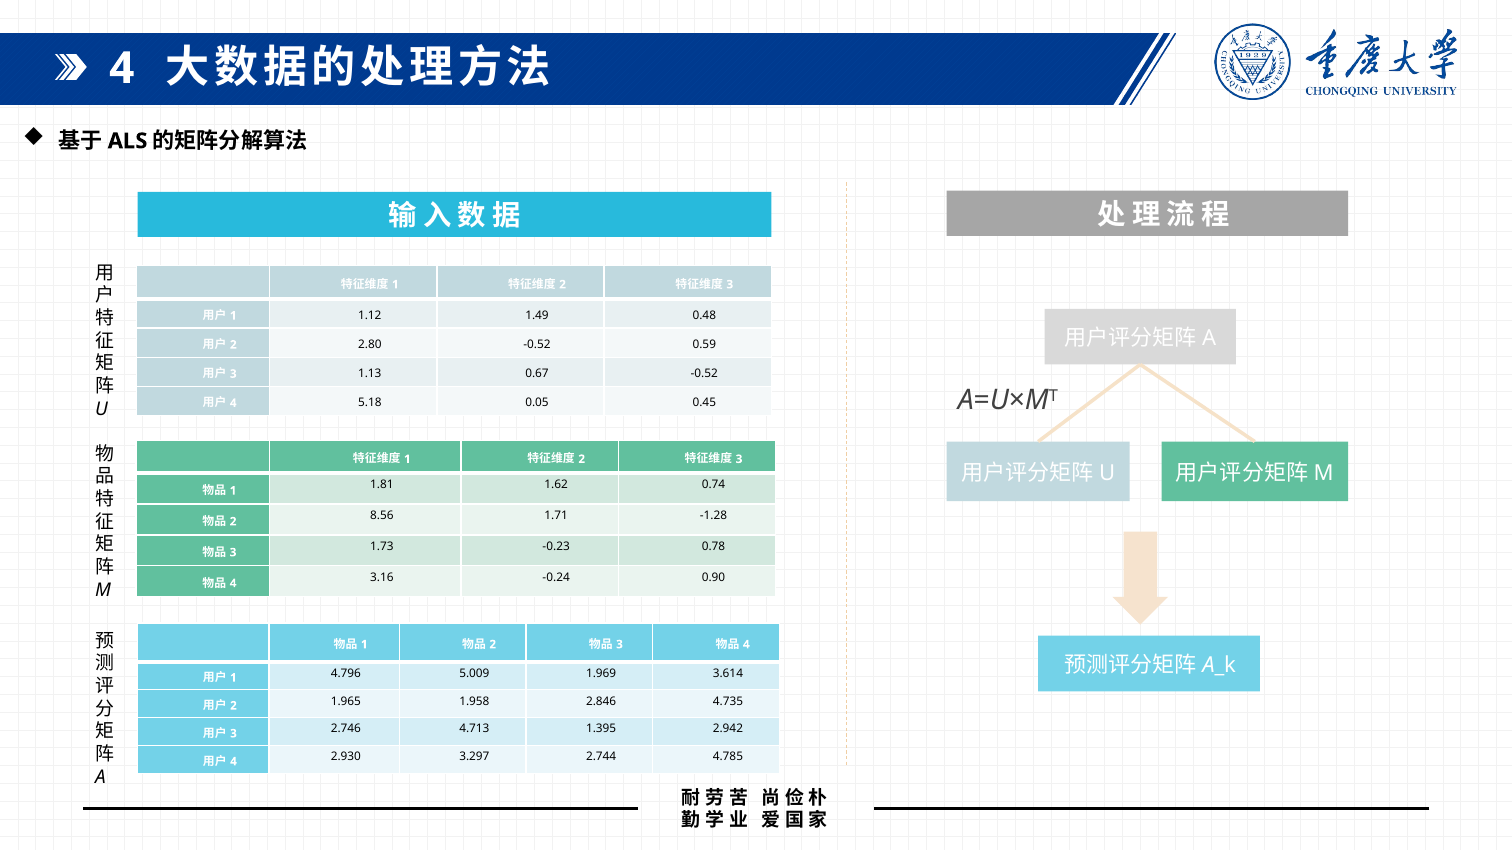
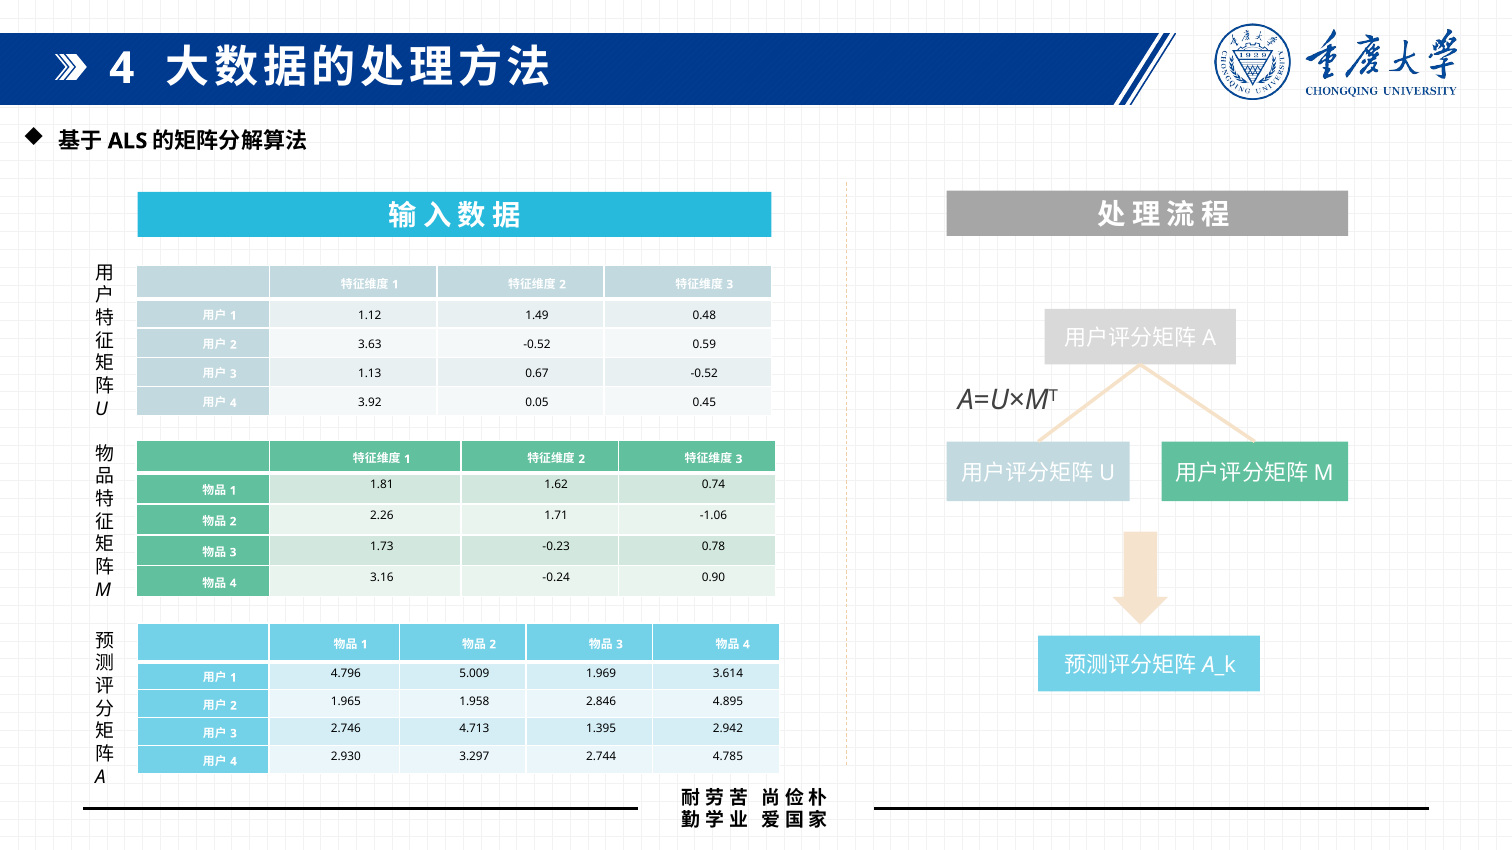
2.80: 2.80 -> 3.63 (370, 345)
5.18: 5.18 -> 3.92 (370, 403)
8.56: 8.56 -> 2.26 (382, 516)
-1.28: -1.28 -> -1.06 (713, 516)
4.735: 4.735 -> 4.895 (728, 702)
